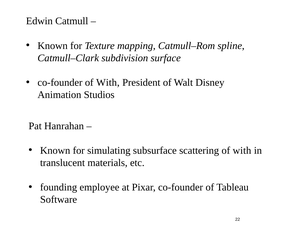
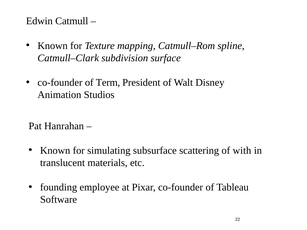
co-founder of With: With -> Term (108, 83)
